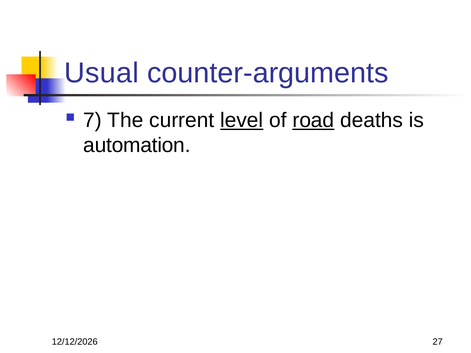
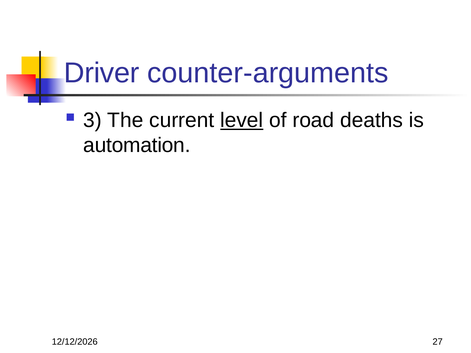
Usual: Usual -> Driver (102, 73)
7: 7 -> 3 (93, 120)
road underline: present -> none (313, 120)
